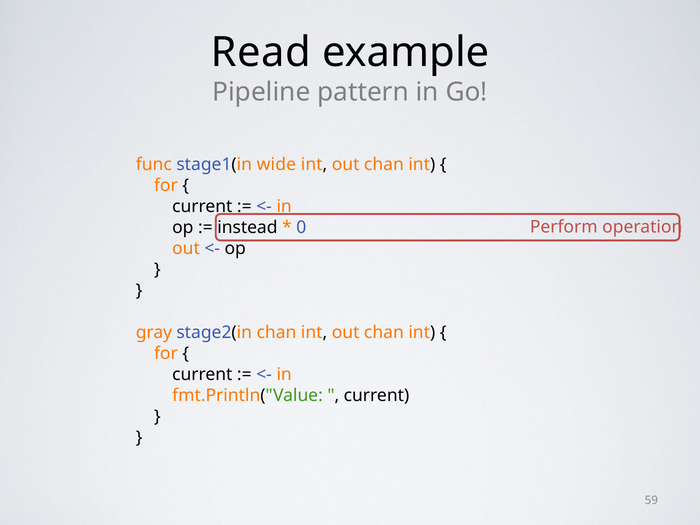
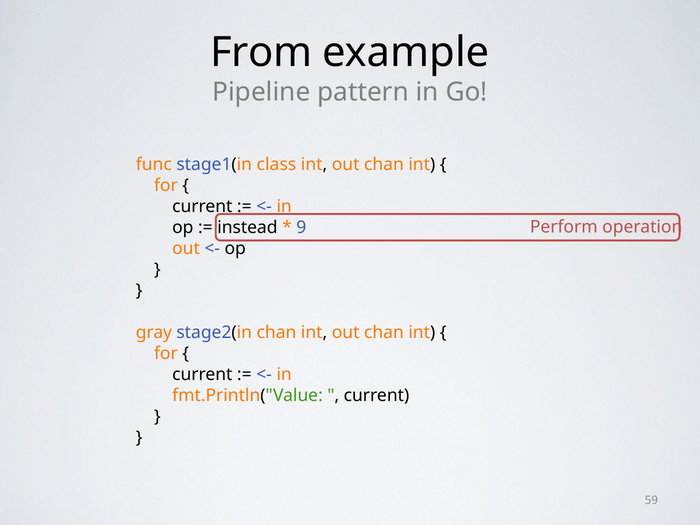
Read: Read -> From (261, 53)
wide: wide -> class (276, 164)
0: 0 -> 9 (301, 227)
